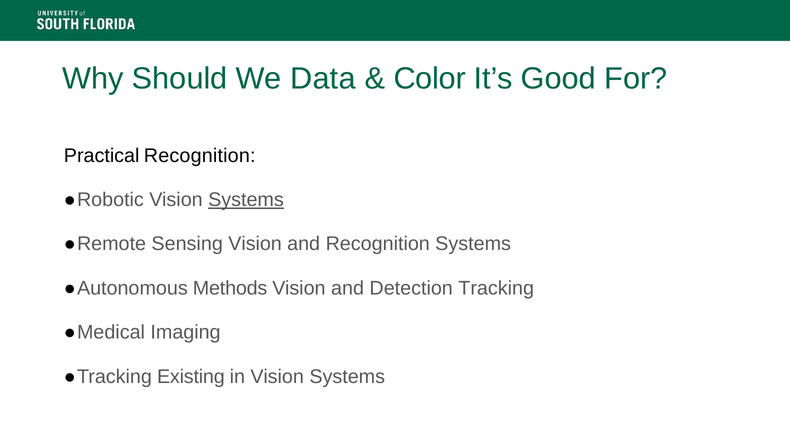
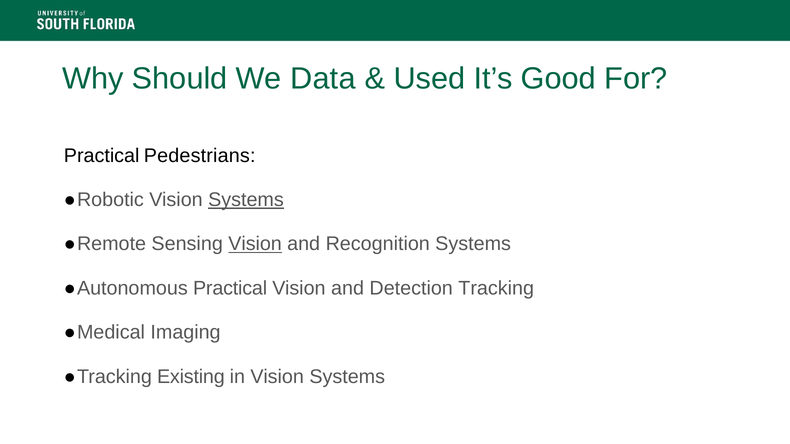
Color: Color -> Used (430, 79)
Practical Recognition: Recognition -> Pedestrians (200, 156)
Vision underline: none -> present (255, 244)
Methods: Methods -> Practical (230, 288)
